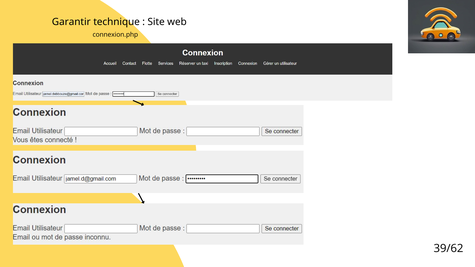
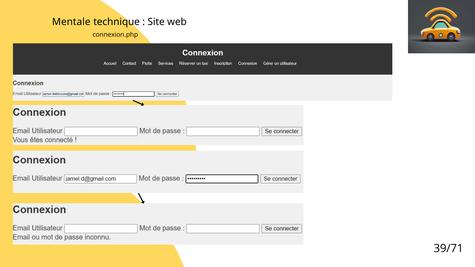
Garantir: Garantir -> Mentale (71, 22)
39/62: 39/62 -> 39/71 (448, 248)
